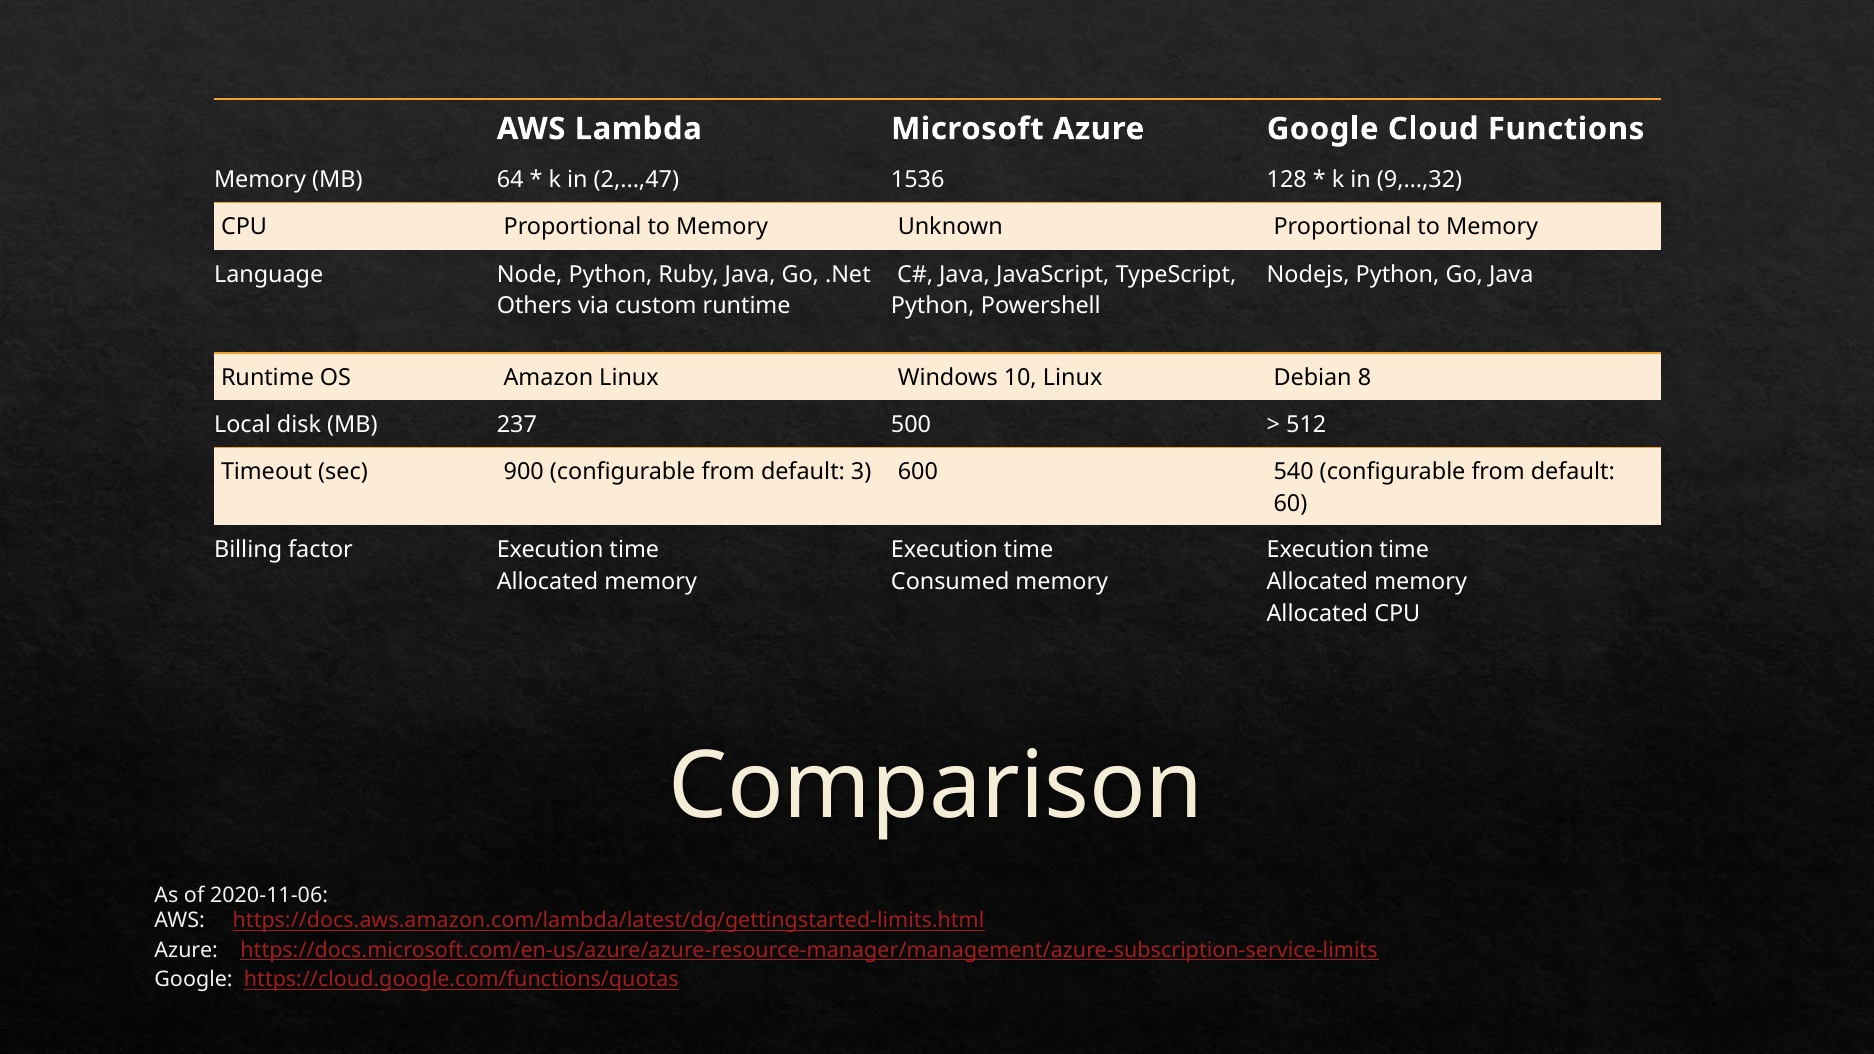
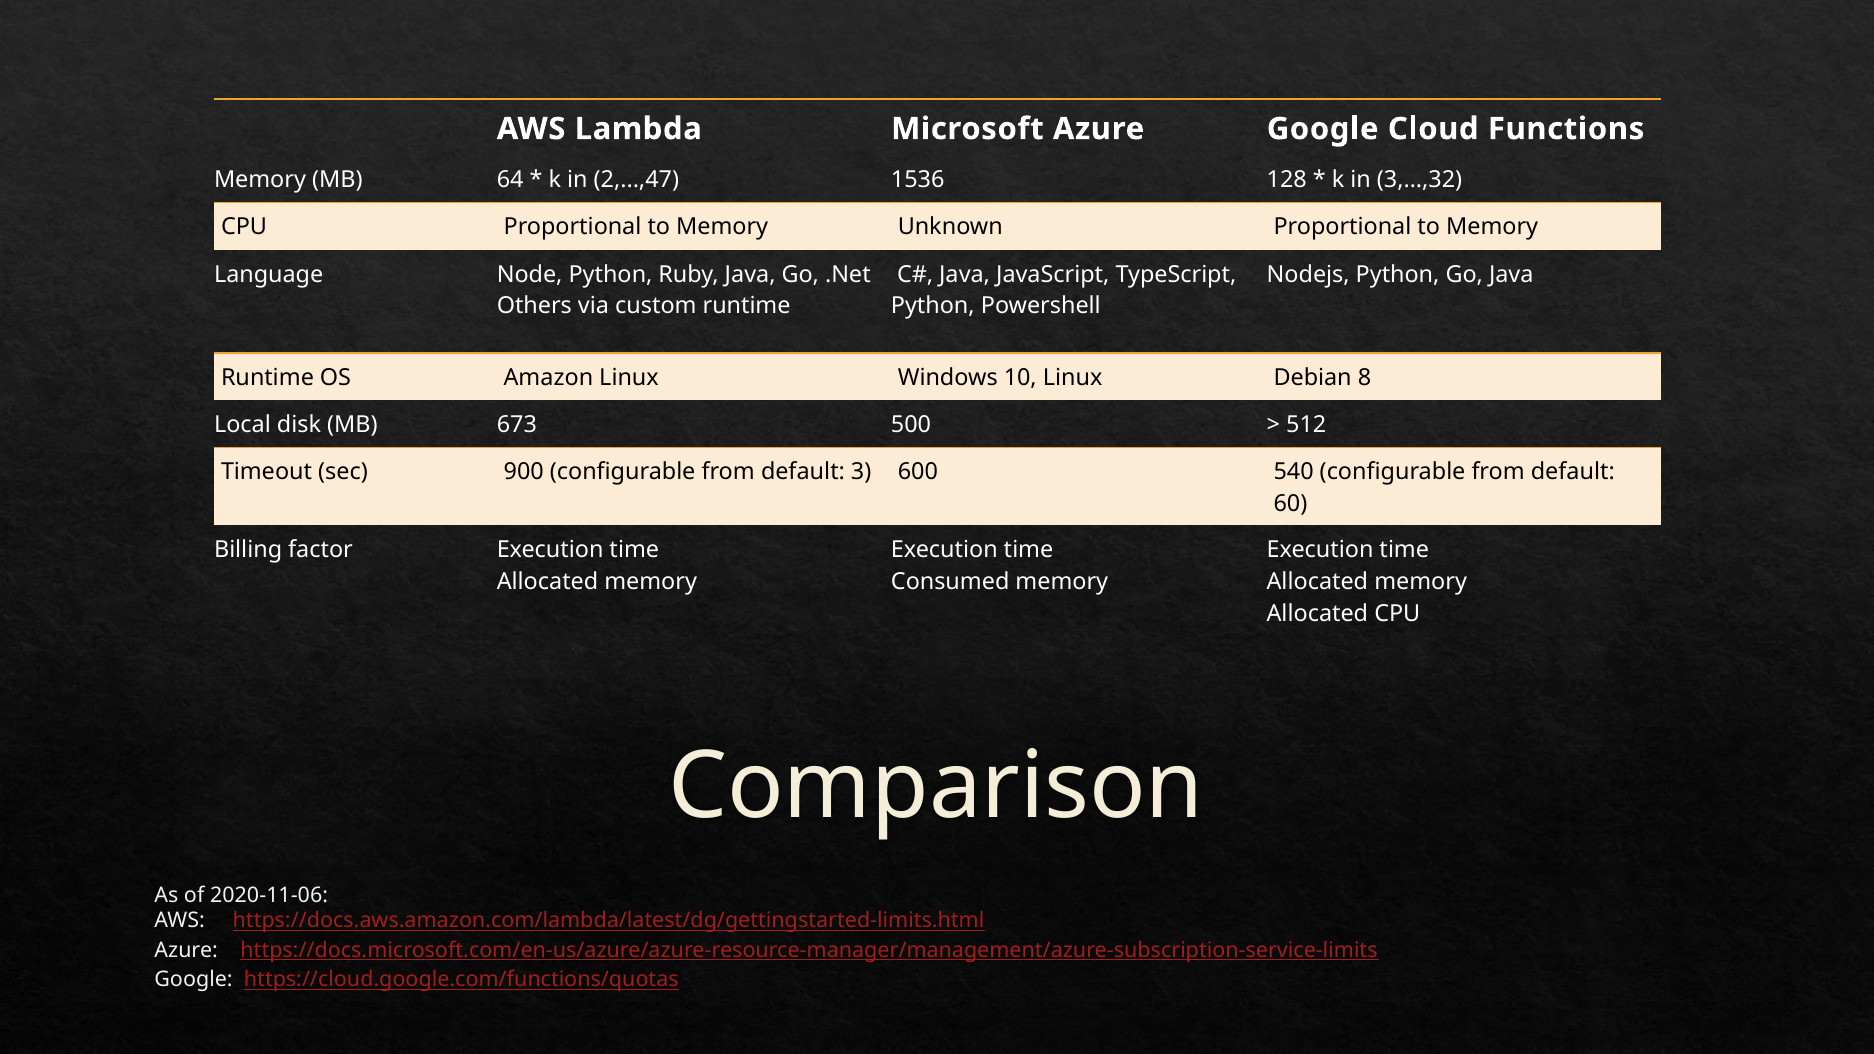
9,…,32: 9,…,32 -> 3,…,32 (1420, 180)
237: 237 -> 673 (517, 425)
